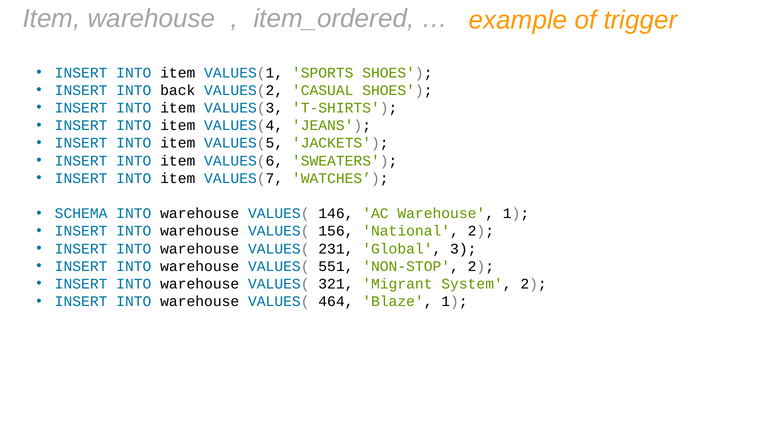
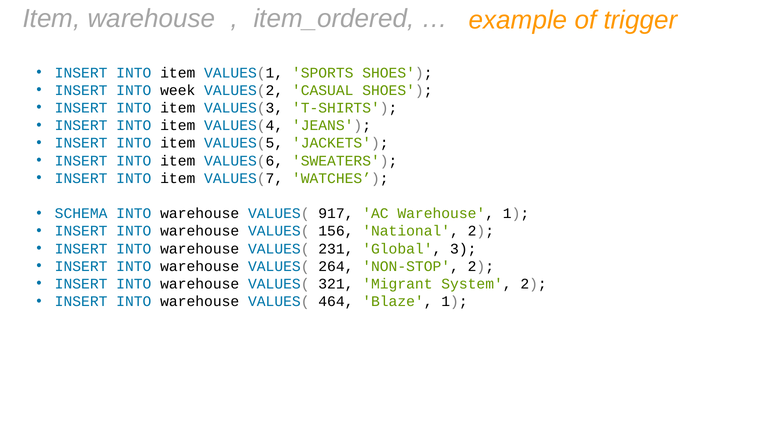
back: back -> week (178, 90)
146: 146 -> 917 (336, 213)
551: 551 -> 264 (336, 266)
